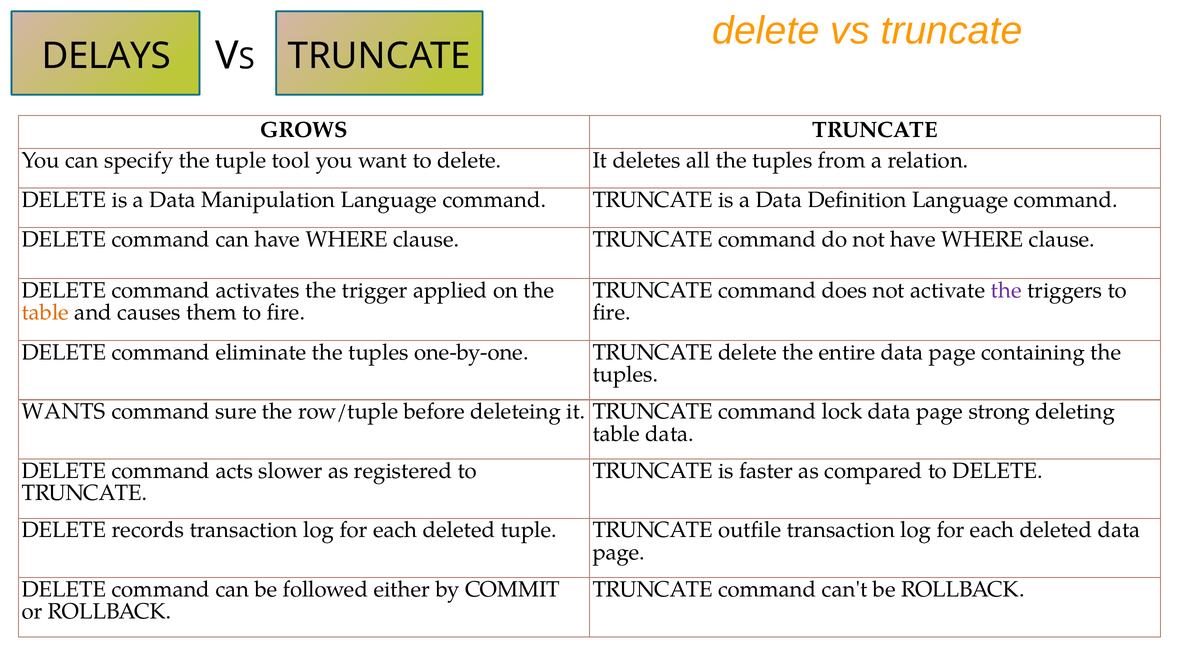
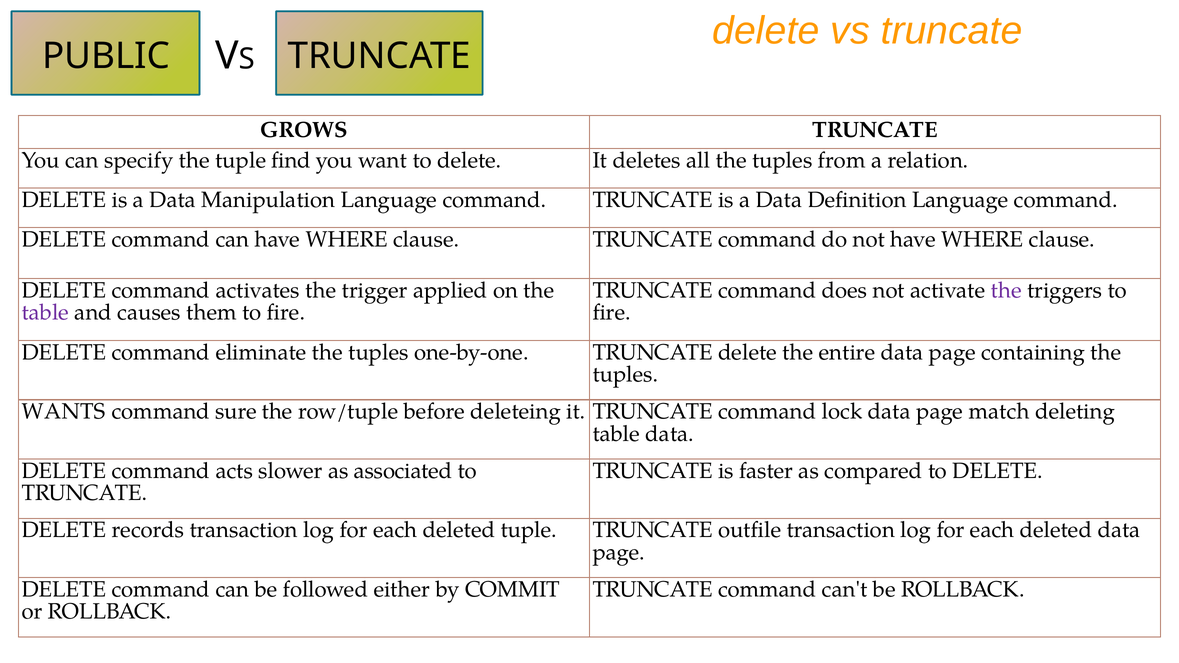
DELAYS: DELAYS -> PUBLIC (106, 56)
tool: tool -> find (291, 160)
table colour: orange -> purple (45, 313)
strong: strong -> match (999, 412)
registered: registered -> associated (403, 471)
